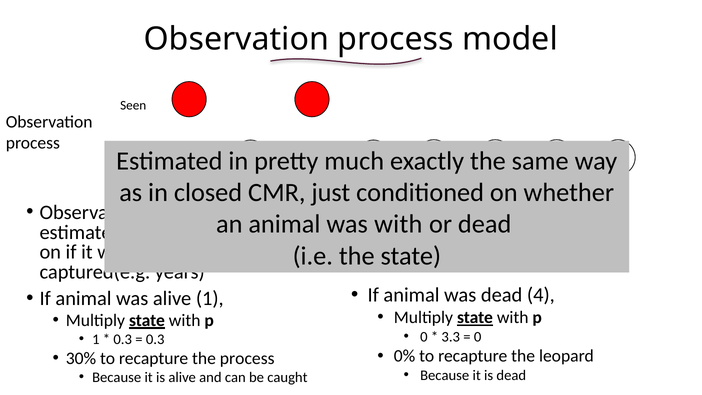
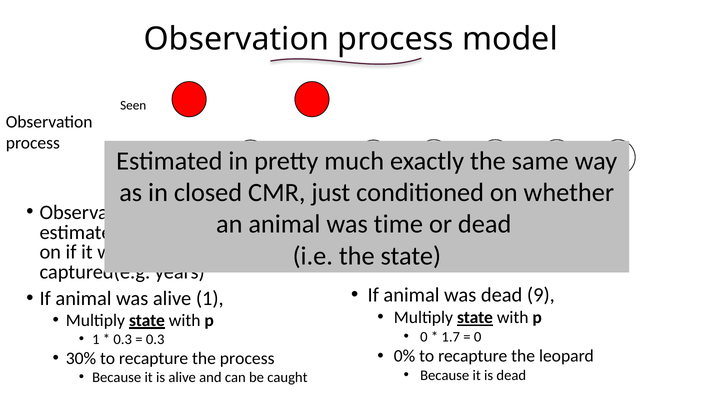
was with: with -> time (398, 224)
4: 4 -> 9 (541, 295)
3.3: 3.3 -> 1.7 (451, 337)
